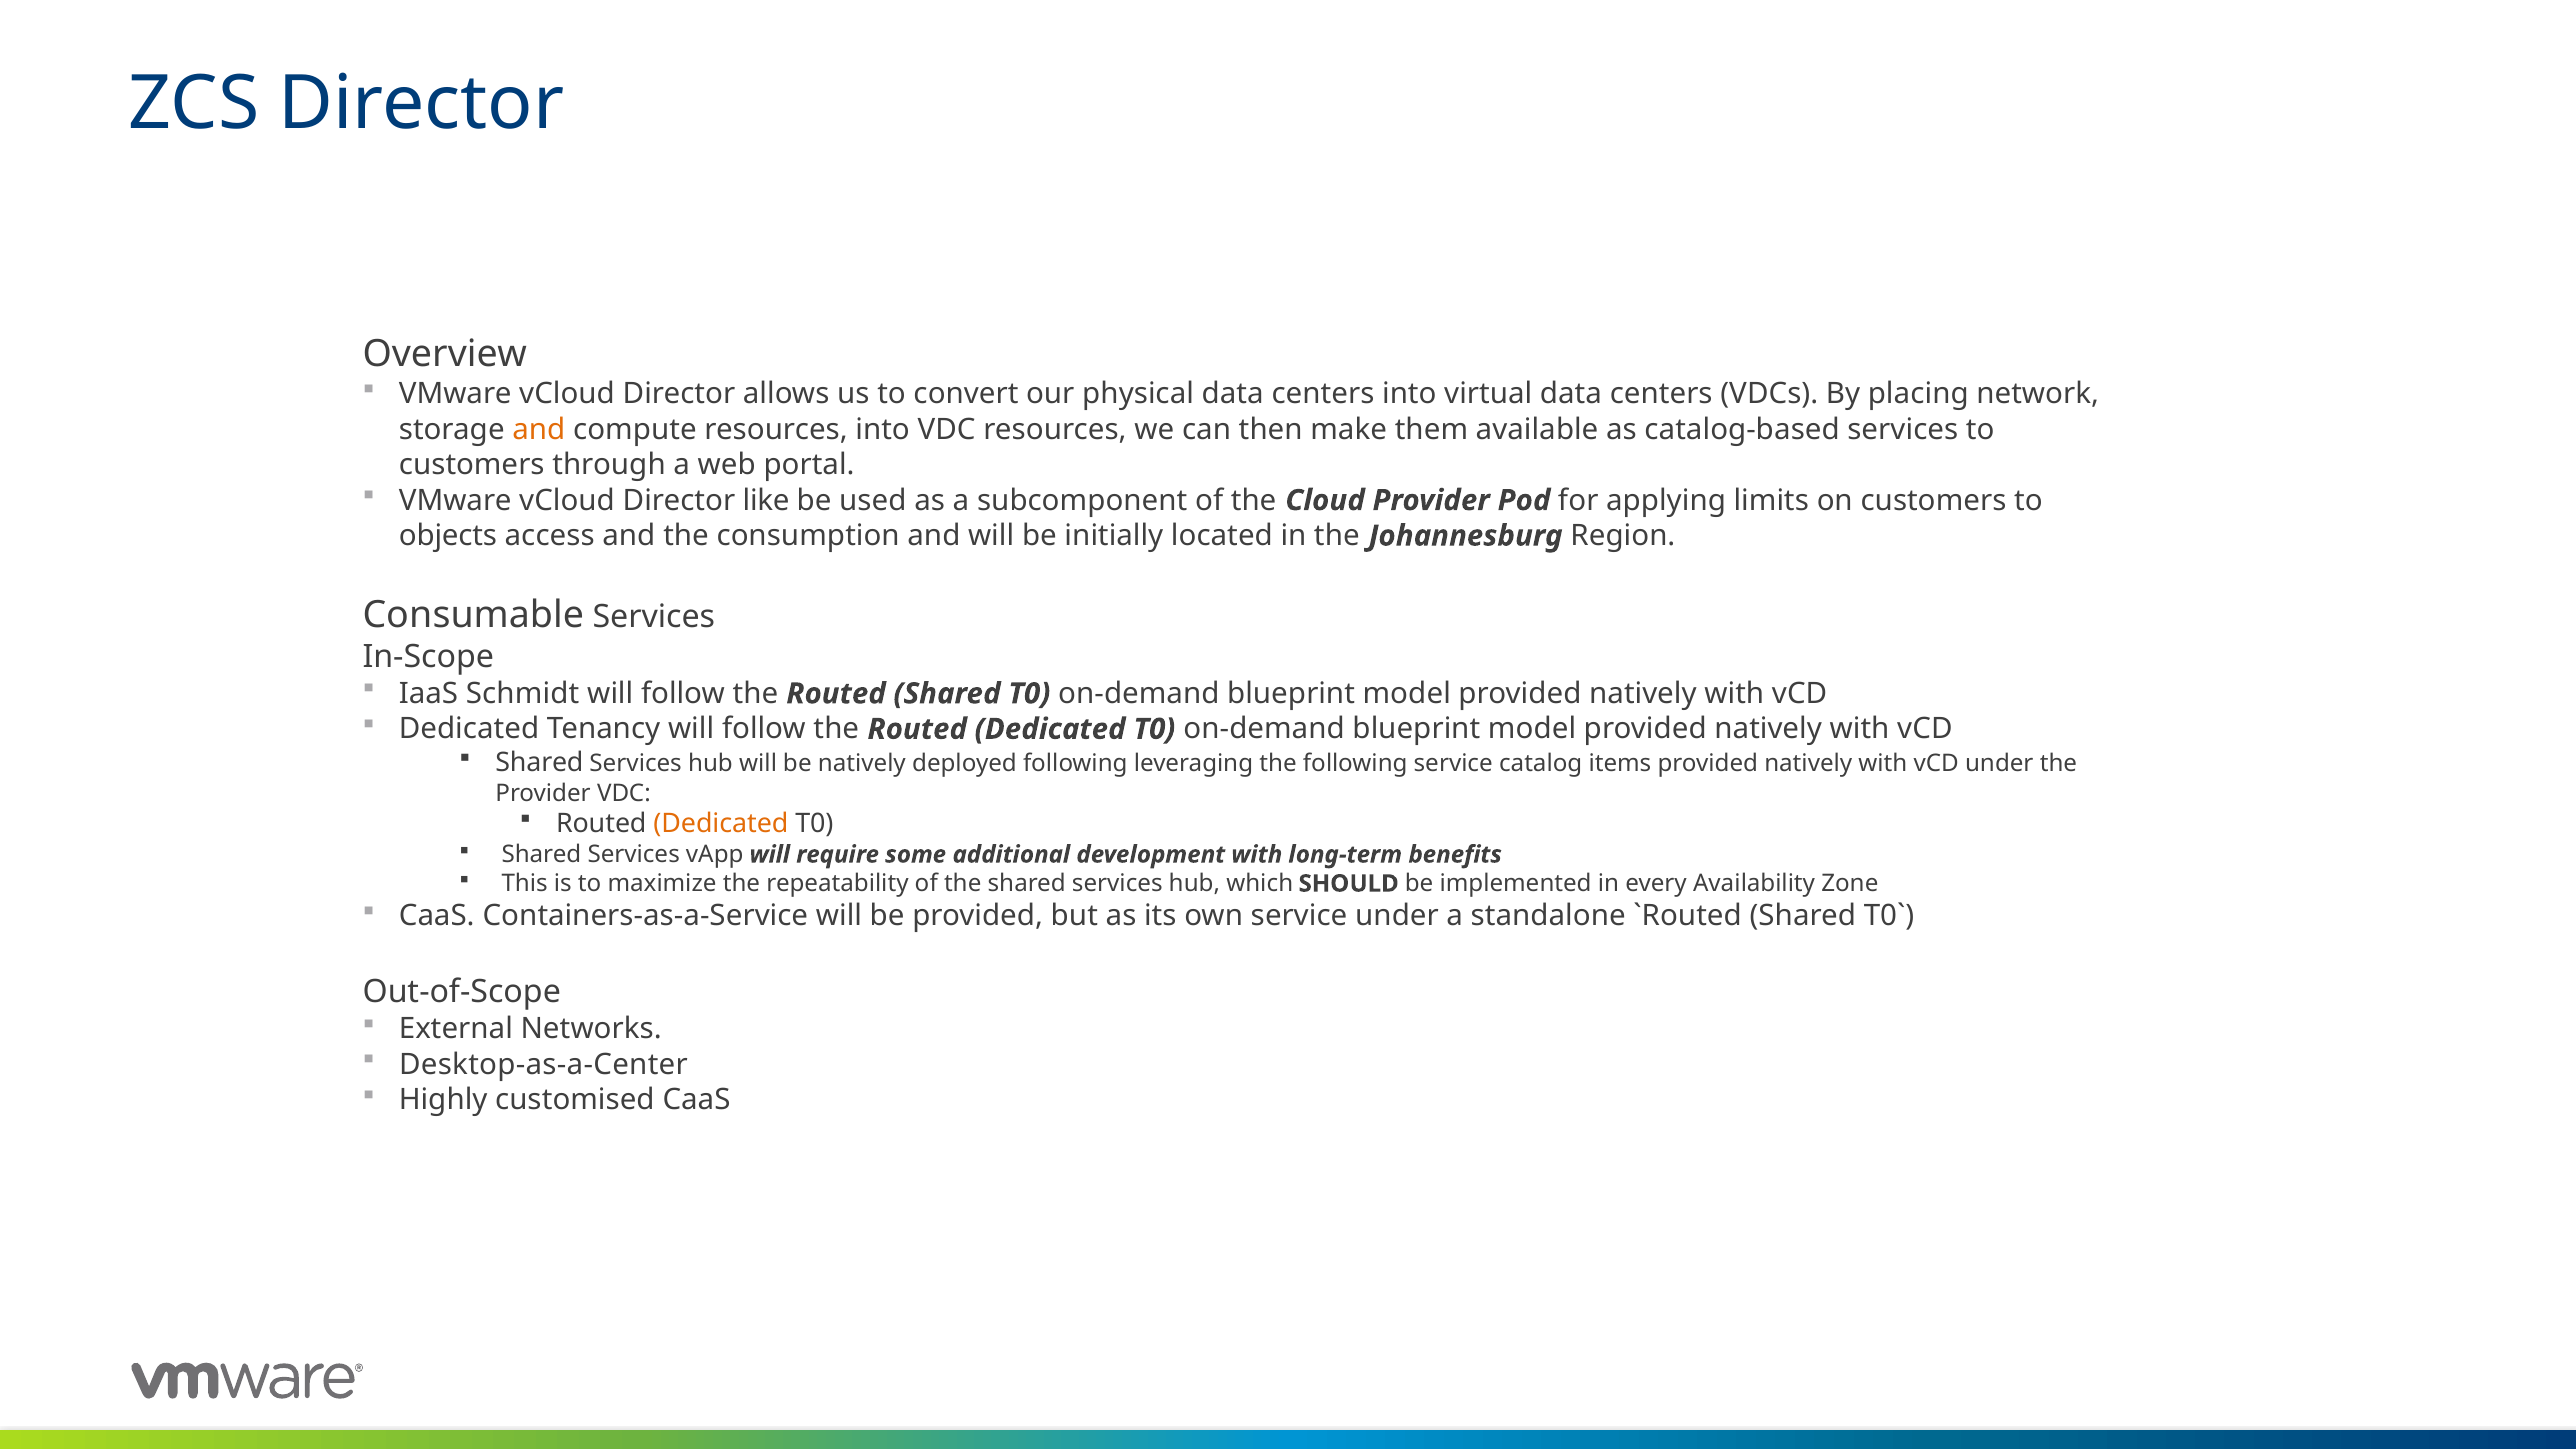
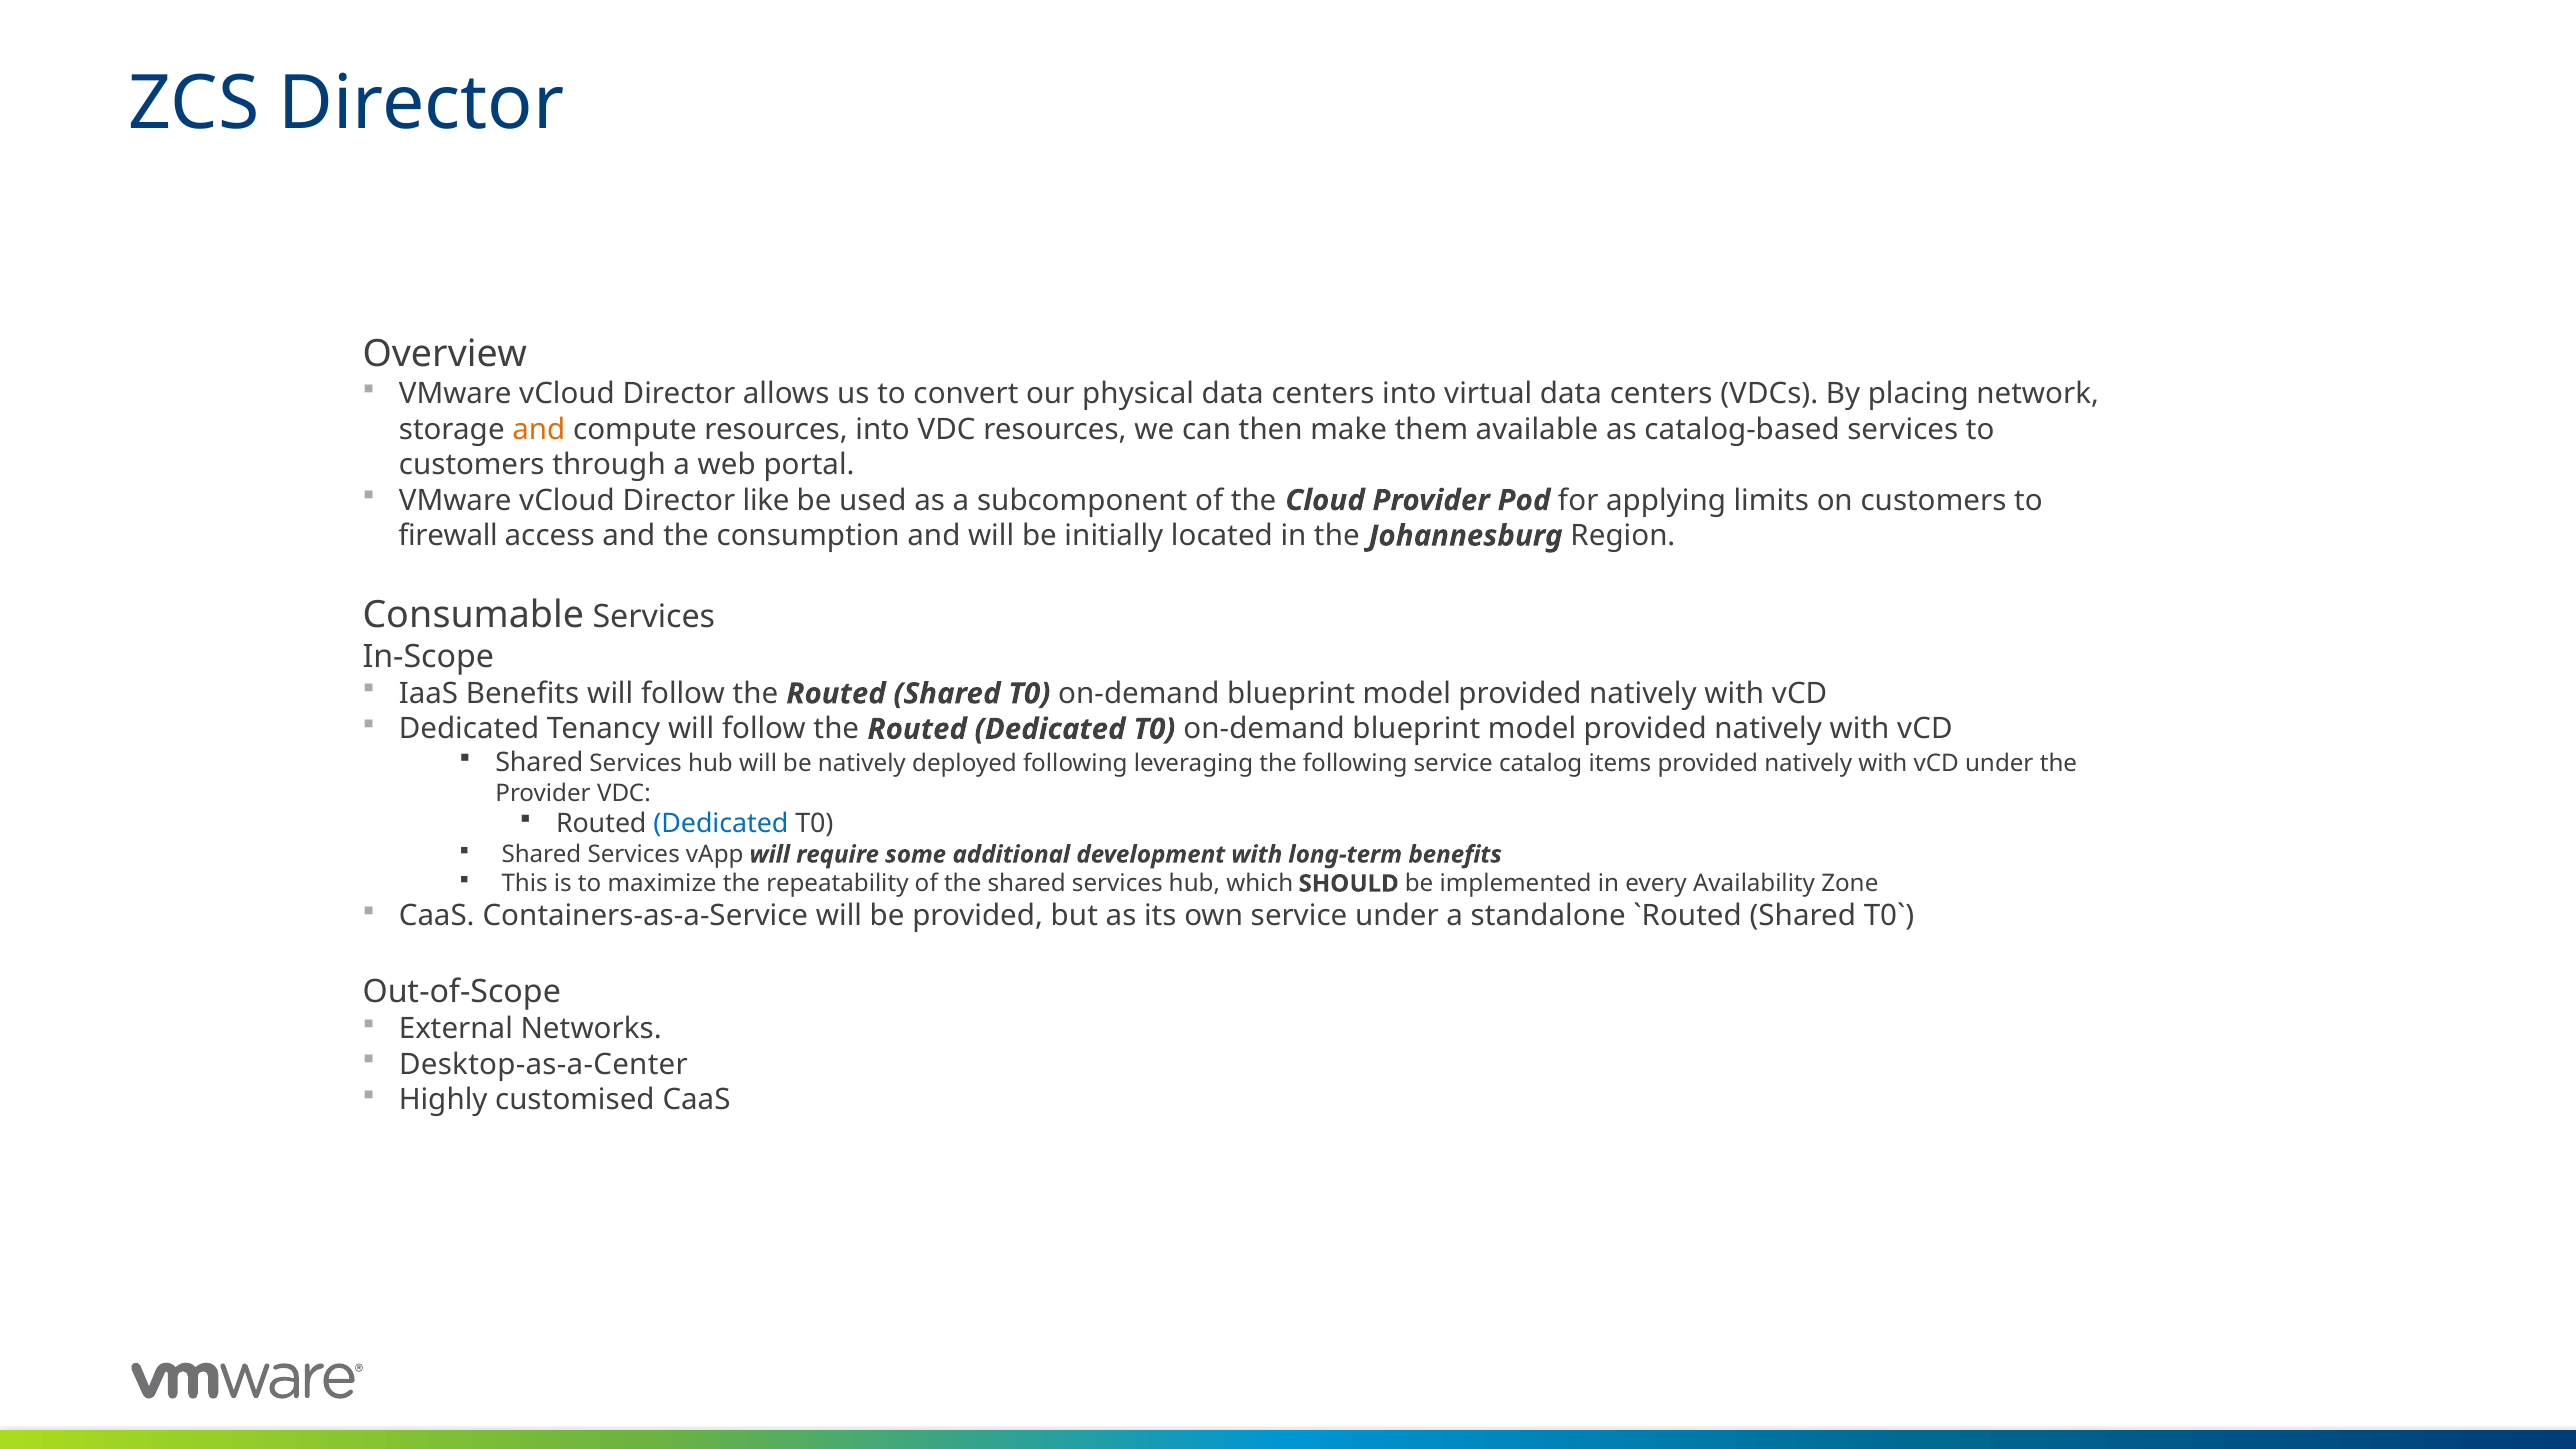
objects: objects -> firewall (448, 536)
IaaS Schmidt: Schmidt -> Benefits (523, 694)
Dedicated colour: orange -> blue (721, 824)
